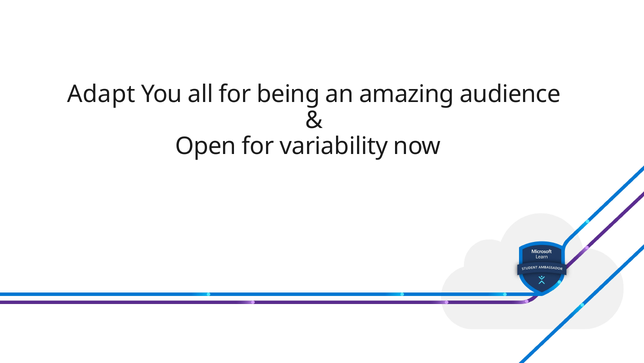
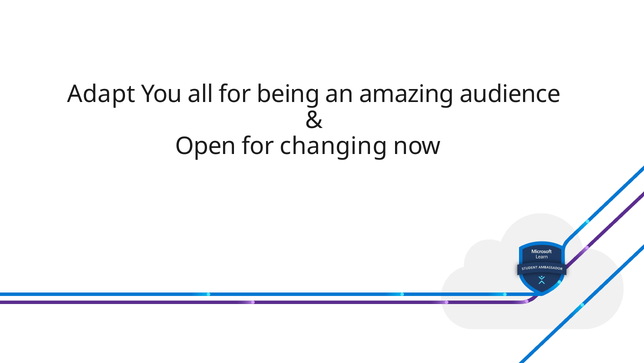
variability: variability -> changing (334, 146)
